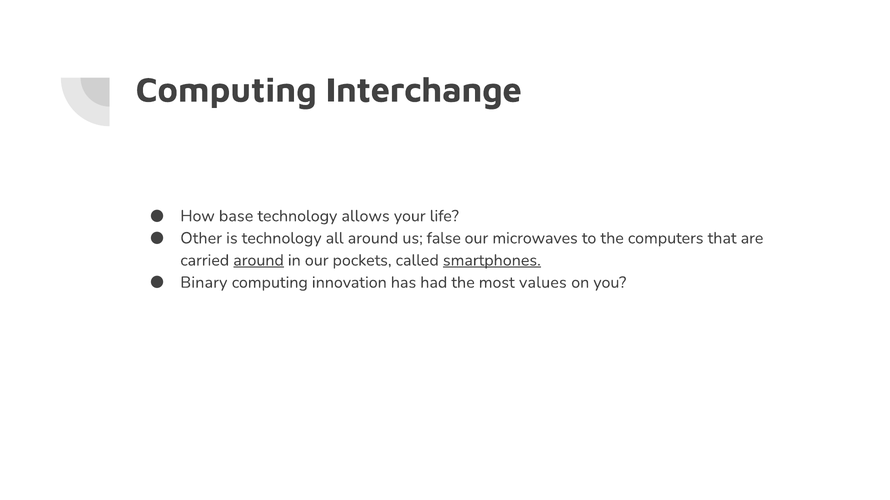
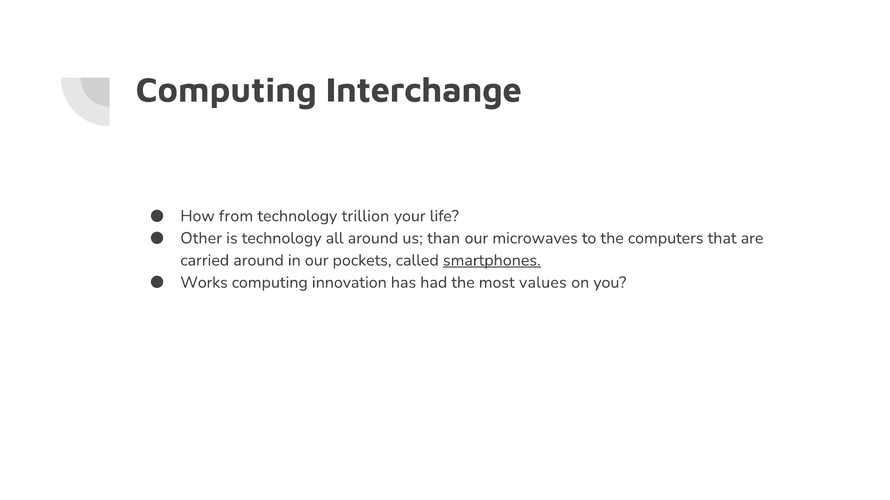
base: base -> from (236, 216)
allows: allows -> trillion (366, 216)
false: false -> than (444, 238)
around underline: present -> none (259, 261)
Binary: Binary -> Works (204, 283)
